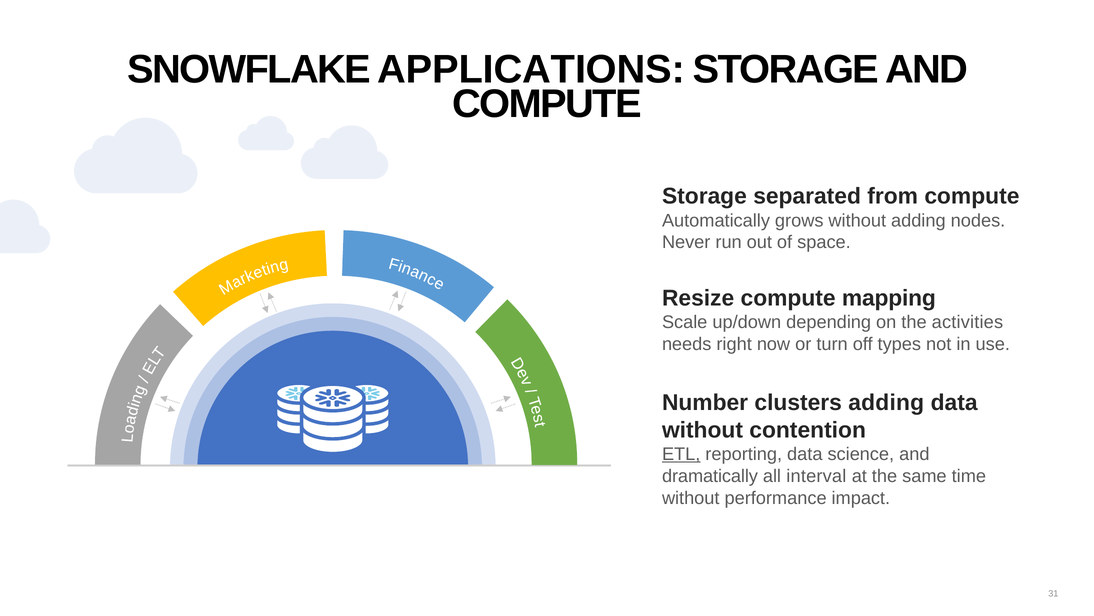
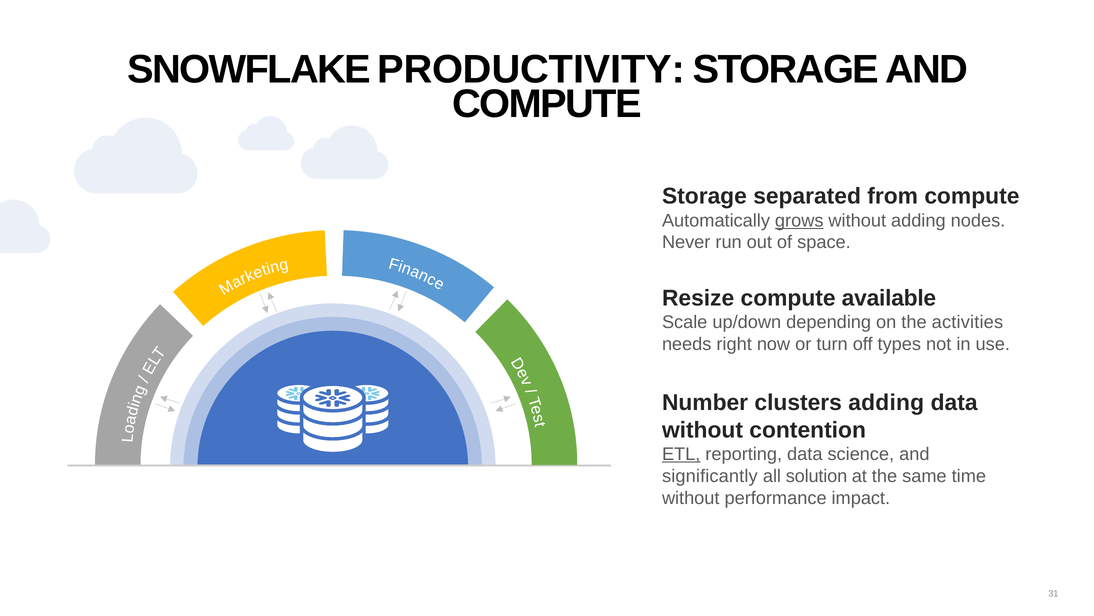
APPLICATIONS: APPLICATIONS -> PRODUCTIVITY (531, 69)
grows underline: none -> present (799, 220)
mapping: mapping -> available (889, 298)
dramatically: dramatically -> significantly (710, 476)
interval: interval -> solution (817, 476)
